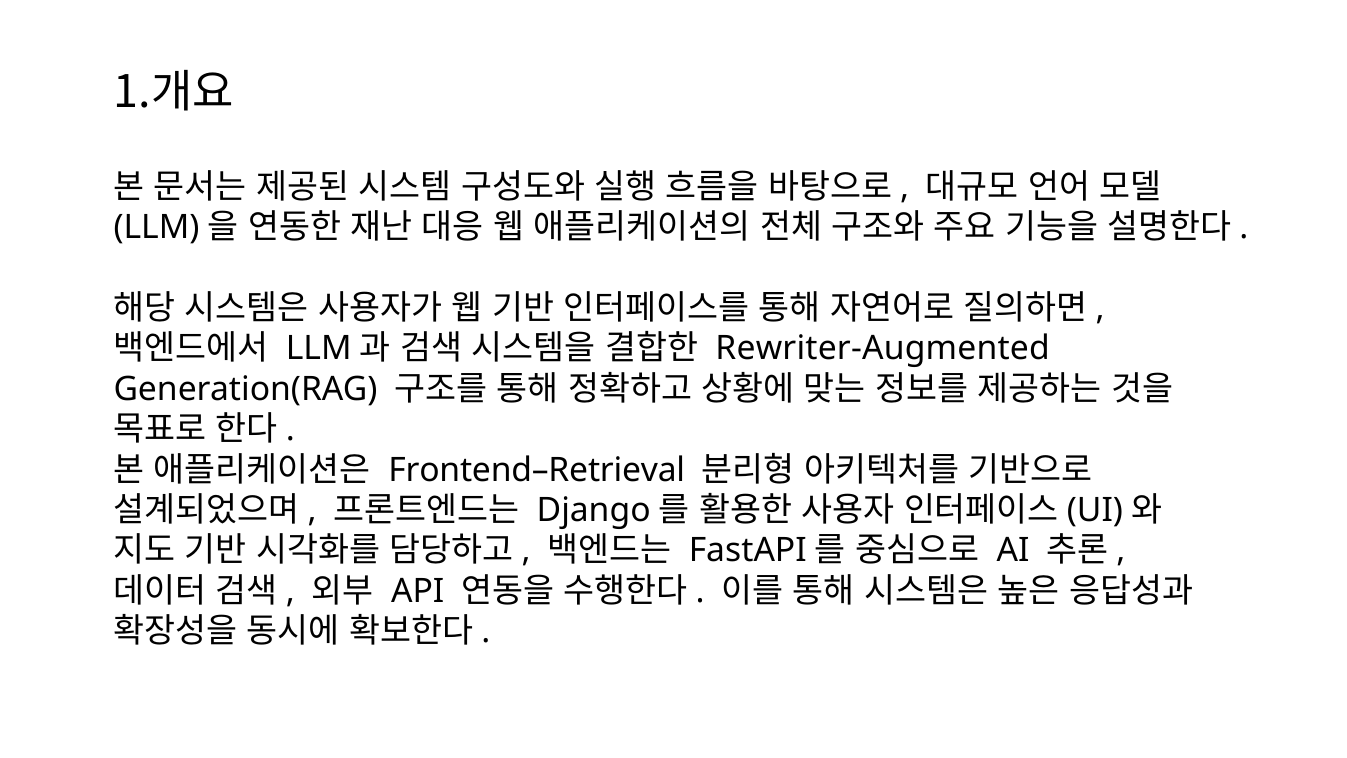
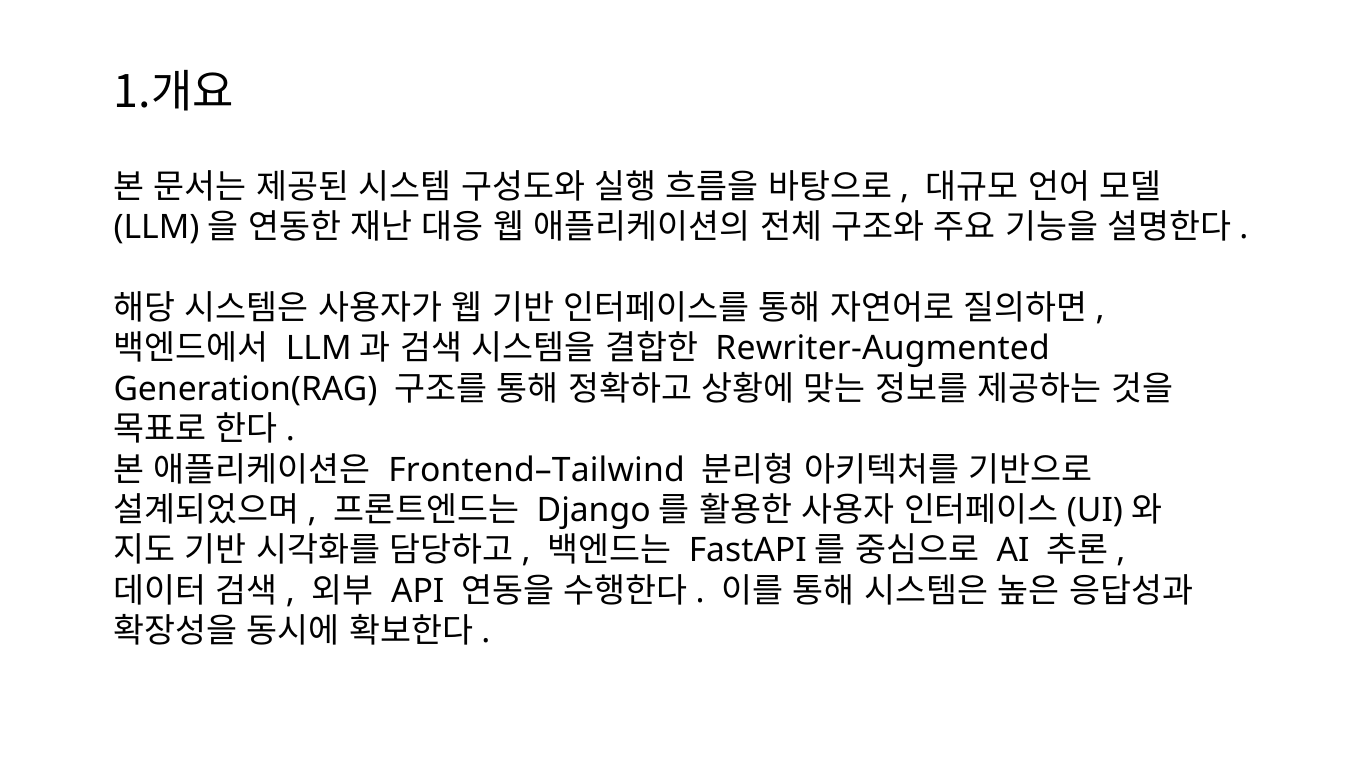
Frontend–Retrieval: Frontend–Retrieval -> Frontend–Tailwind (537, 470)
